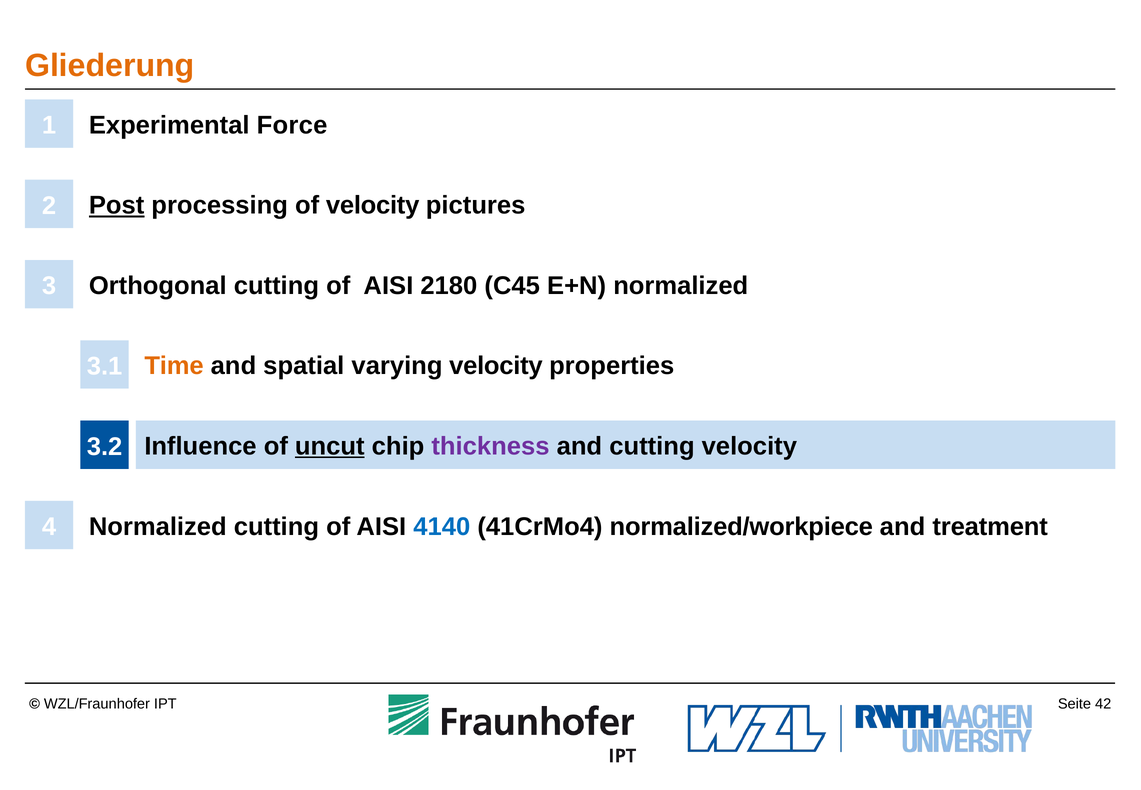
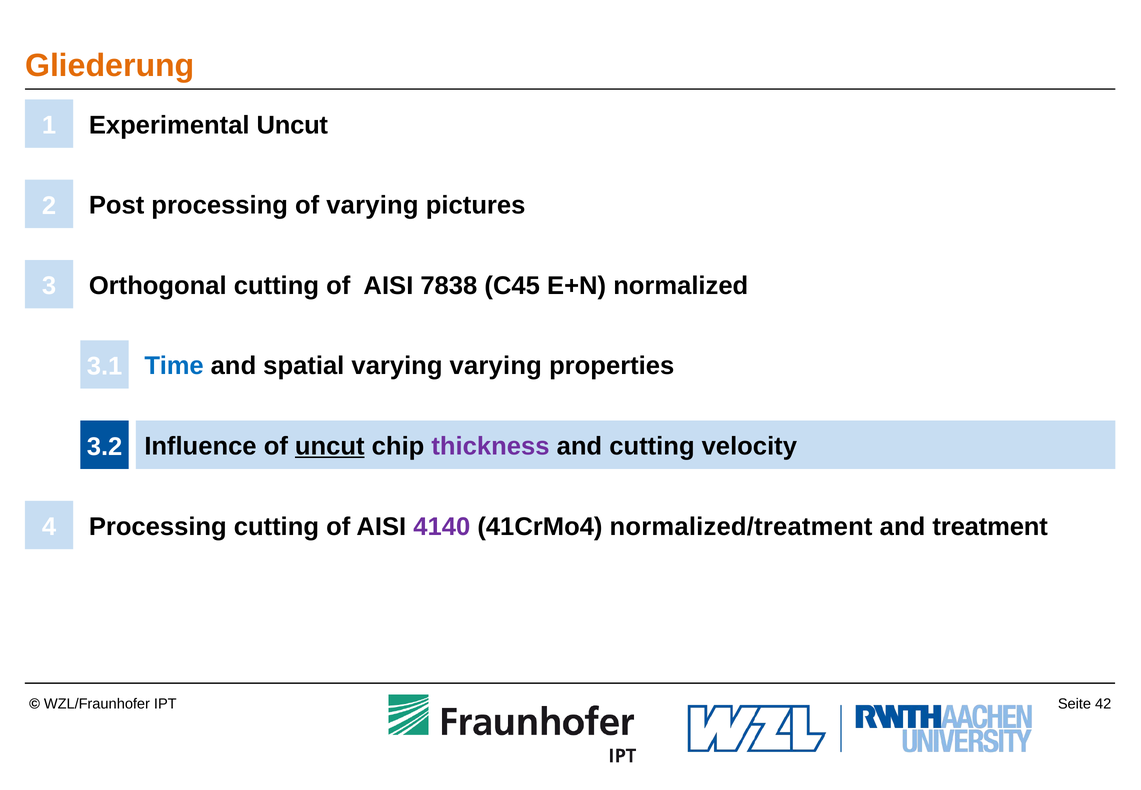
Experimental Force: Force -> Uncut (292, 125)
Post underline: present -> none (117, 205)
of velocity: velocity -> varying (372, 205)
2180: 2180 -> 7838 (449, 286)
Time colour: orange -> blue (174, 366)
varying velocity: velocity -> varying (496, 366)
Normalized: Normalized -> Processing (158, 527)
4140 colour: blue -> purple (442, 527)
normalized/workpiece: normalized/workpiece -> normalized/treatment (741, 527)
